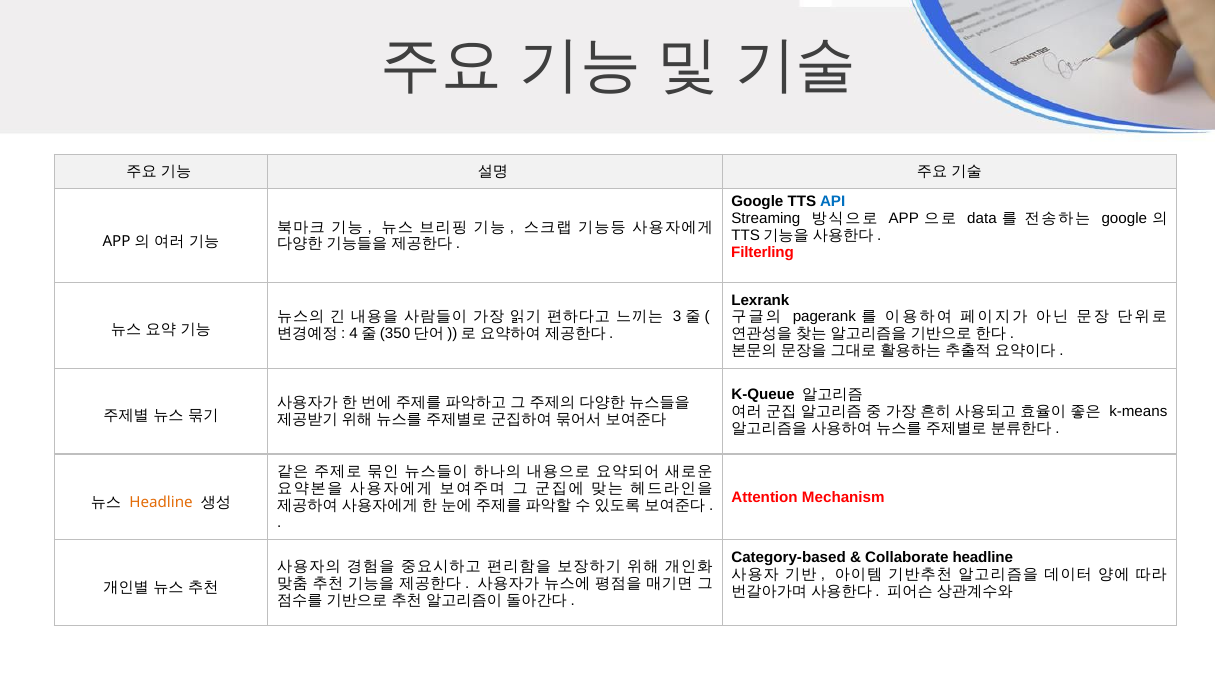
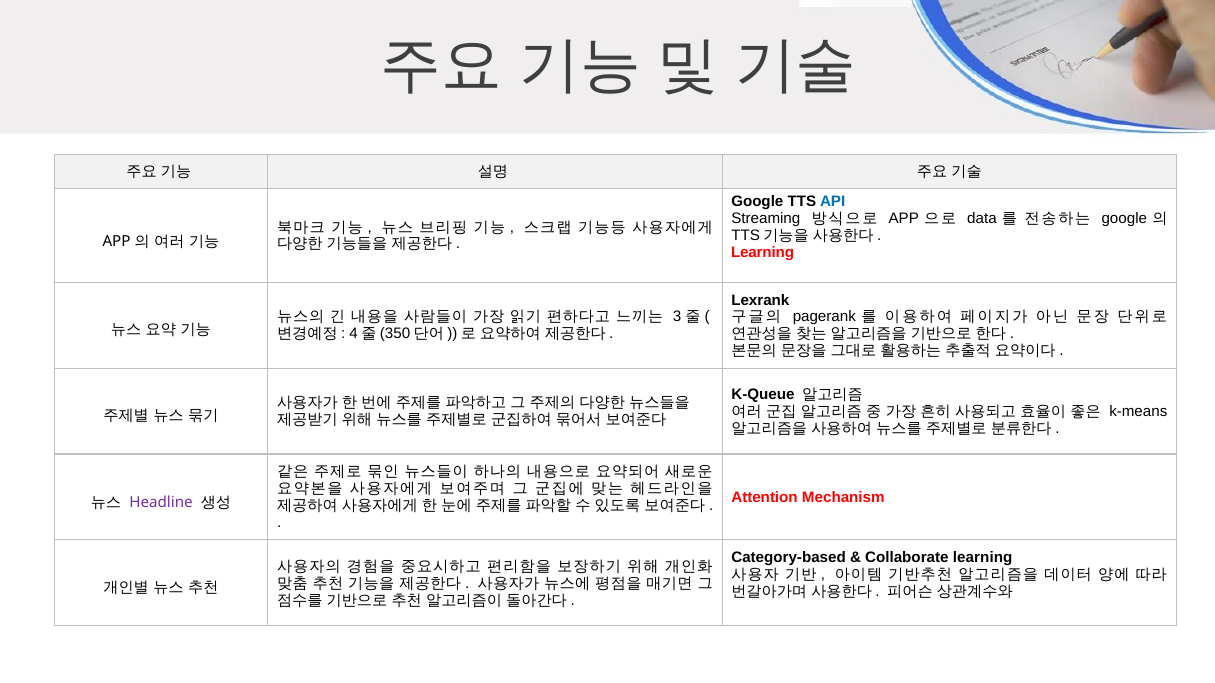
Filterling: Filterling -> Learning (763, 253)
Headline colour: orange -> purple (161, 503)
Collaborate headline: headline -> learning (983, 558)
